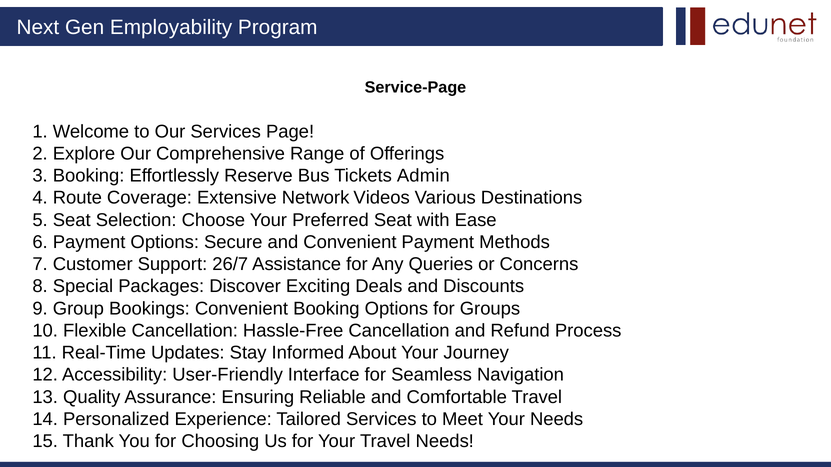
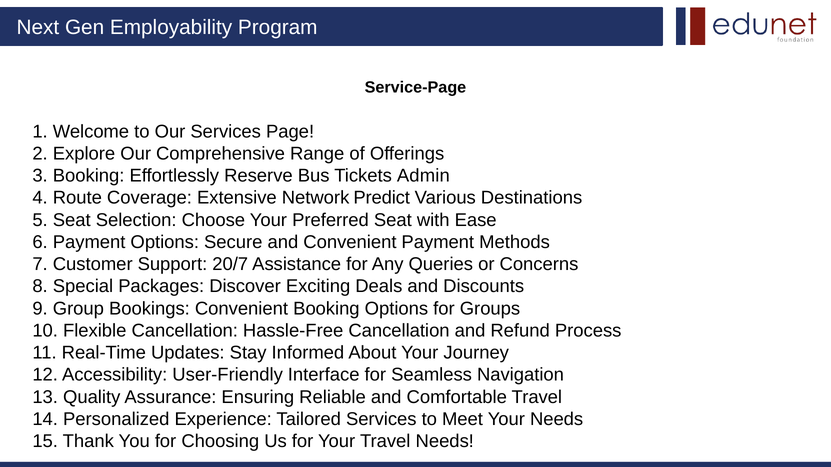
Videos: Videos -> Predict (382, 198)
26/7: 26/7 -> 20/7 (230, 265)
